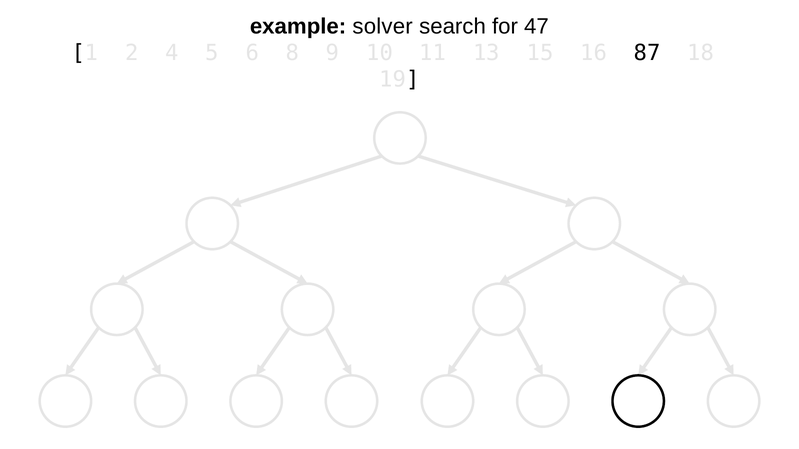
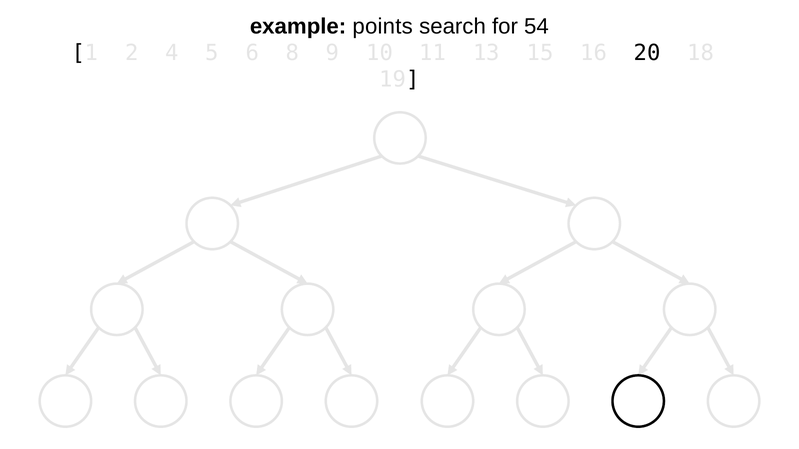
solver: solver -> points (383, 26)
47: 47 -> 54 (536, 26)
87: 87 -> 20 (647, 53)
